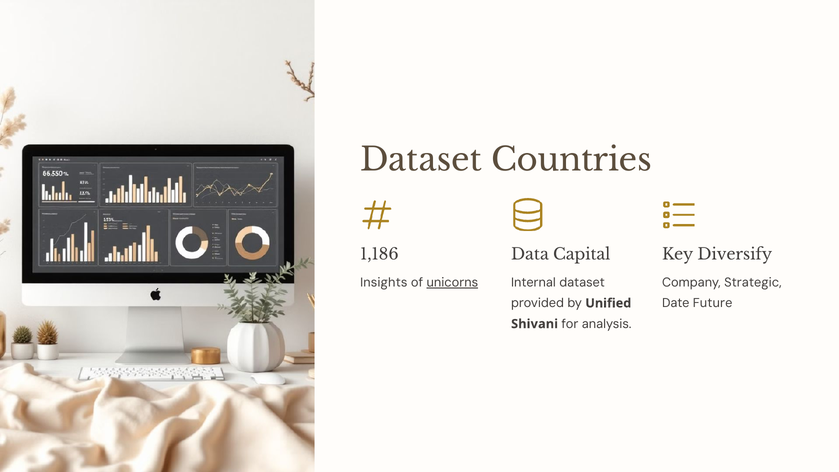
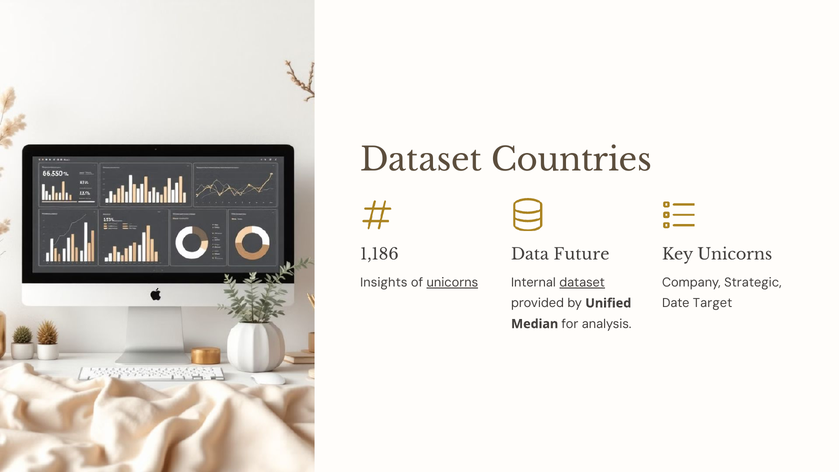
Capital: Capital -> Future (582, 254)
Key Diversify: Diversify -> Unicorns (735, 254)
dataset underline: none -> present (582, 282)
Future: Future -> Target (713, 303)
Shivani: Shivani -> Median (535, 324)
